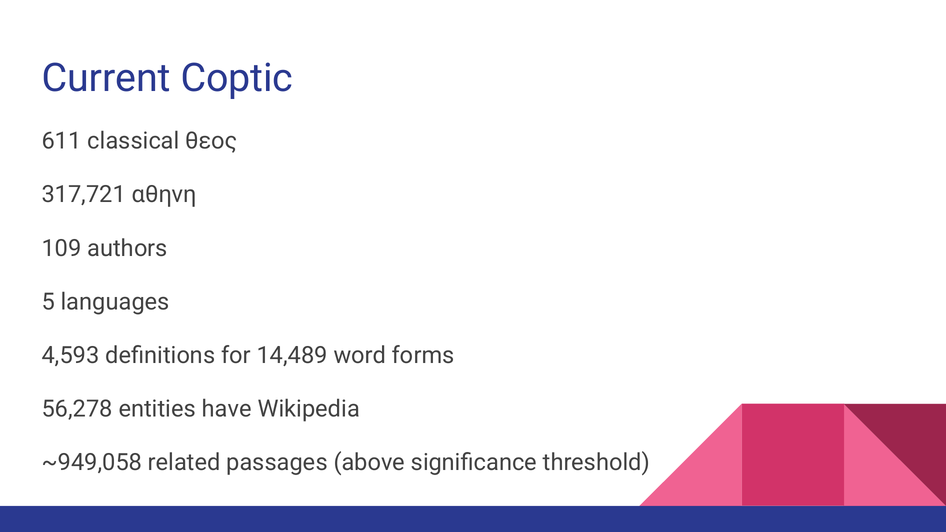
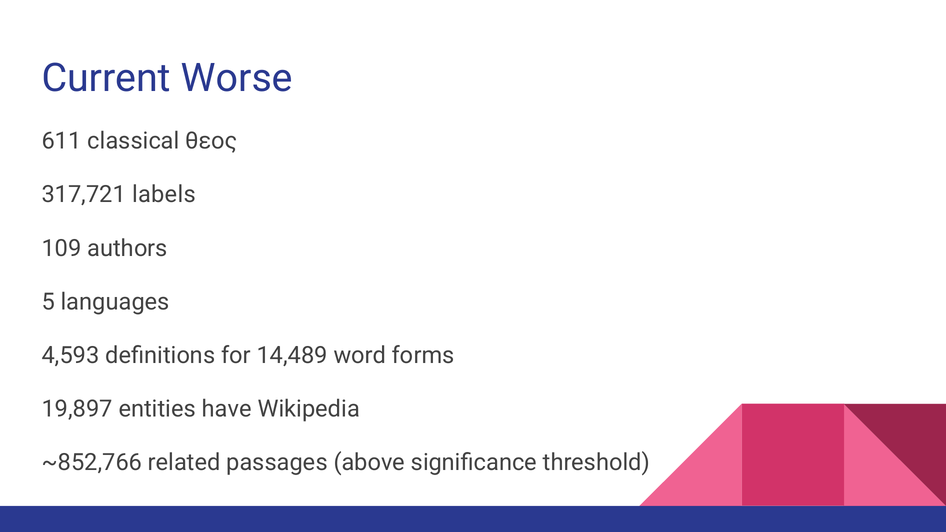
Coptic: Coptic -> Worse (237, 78)
αθηνη: αθηνη -> labels (164, 195)
56,278: 56,278 -> 19,897 (77, 409)
~949,058: ~949,058 -> ~852,766 (92, 463)
